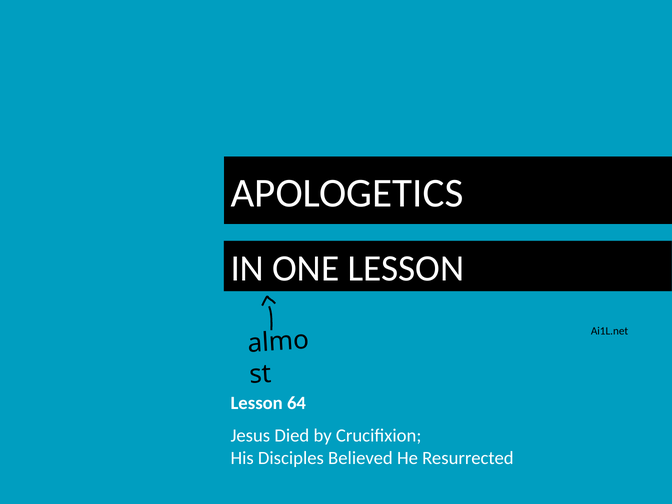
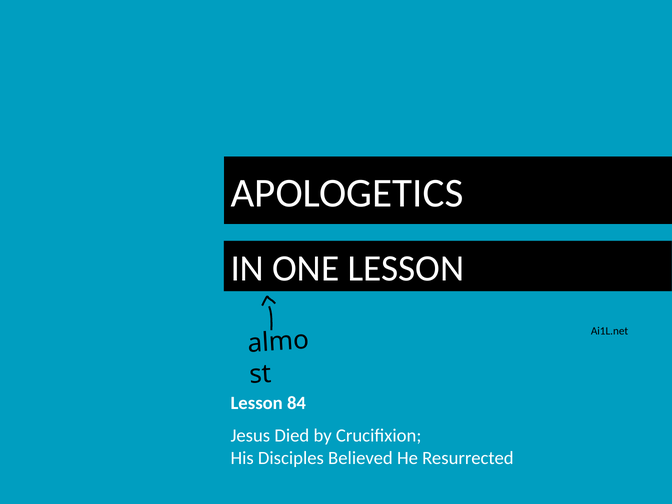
64: 64 -> 84 (296, 403)
